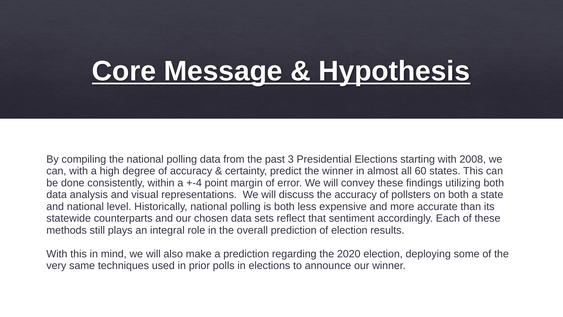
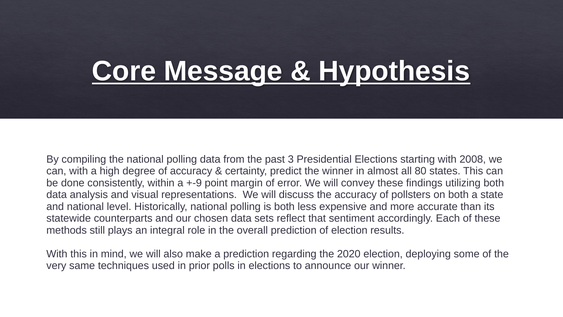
60: 60 -> 80 (421, 171)
+-4: +-4 -> +-9 (194, 183)
